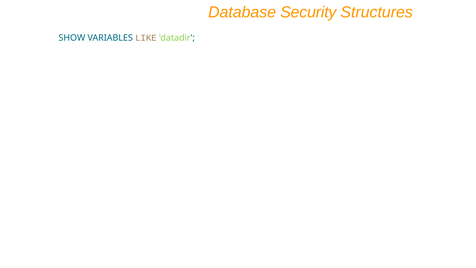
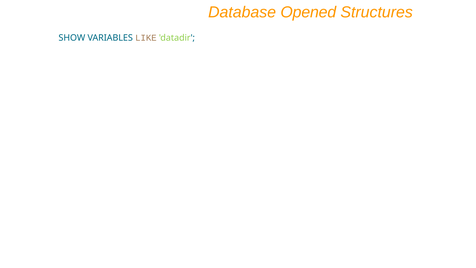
Security: Security -> Opened (308, 12)
